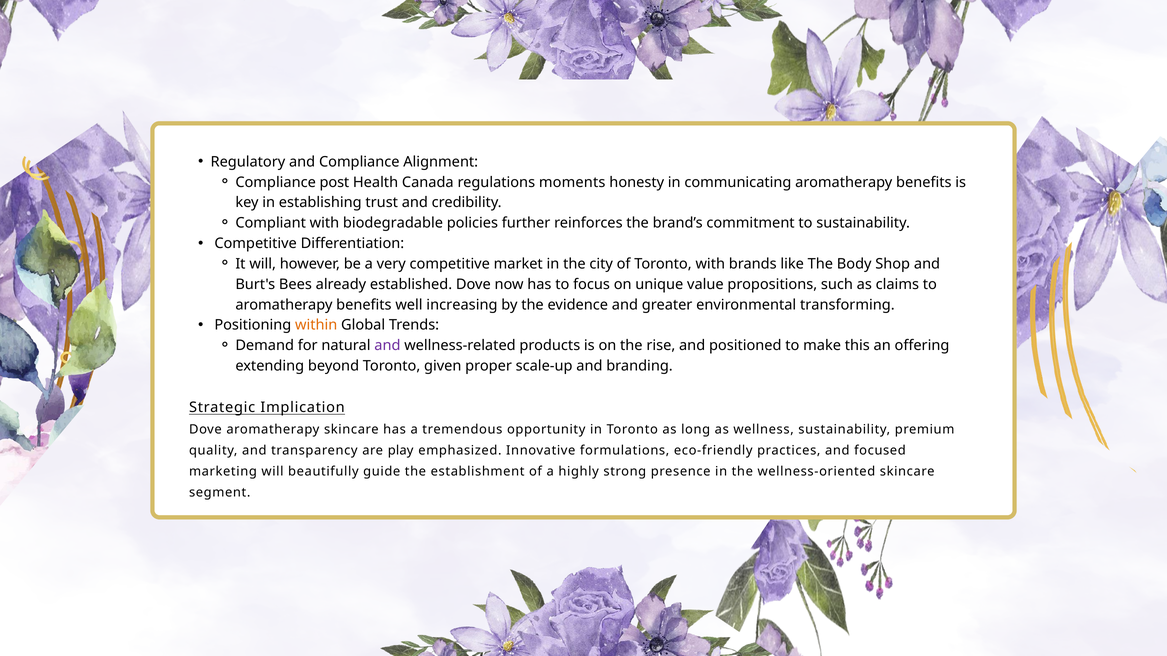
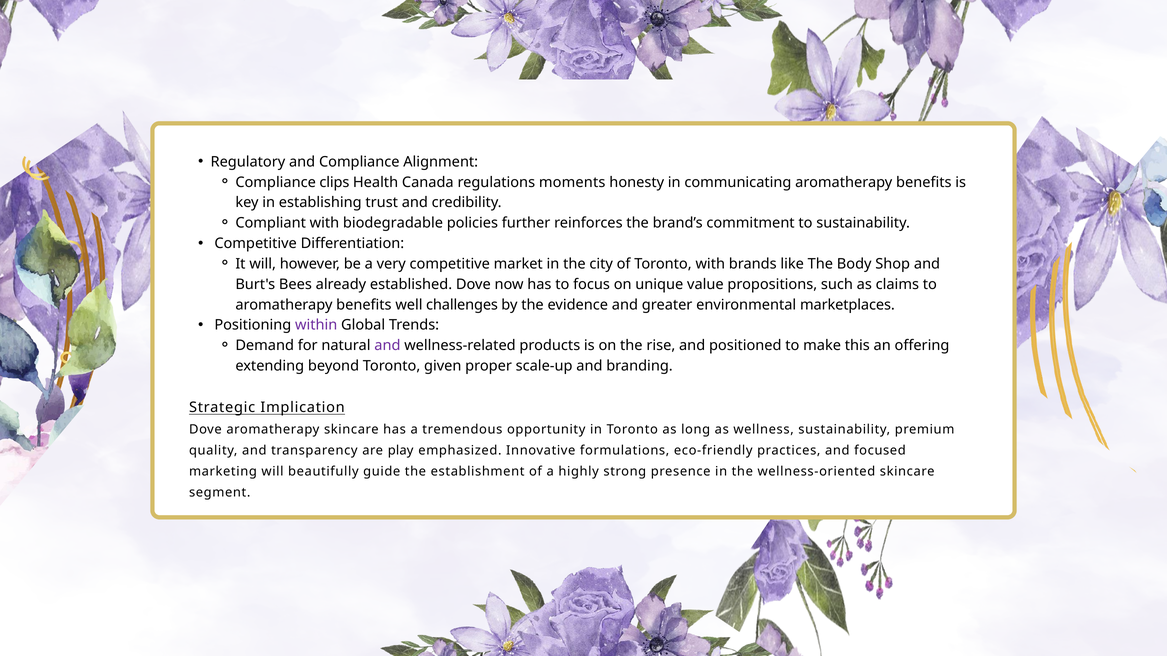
post: post -> clips (334, 182)
increasing: increasing -> challenges (462, 305)
transforming: transforming -> marketplaces (847, 305)
within colour: orange -> purple (316, 325)
